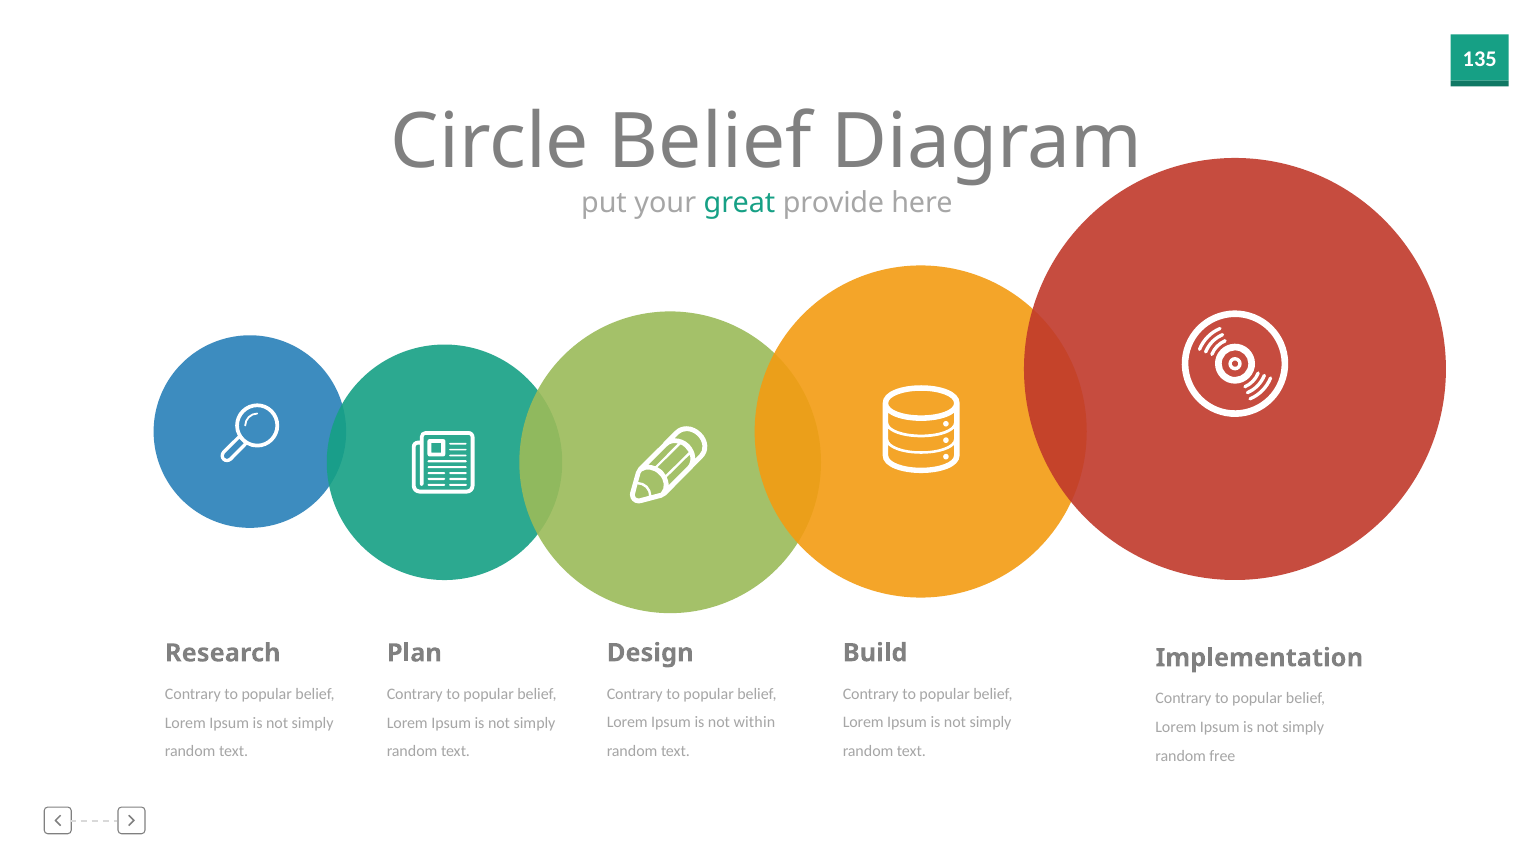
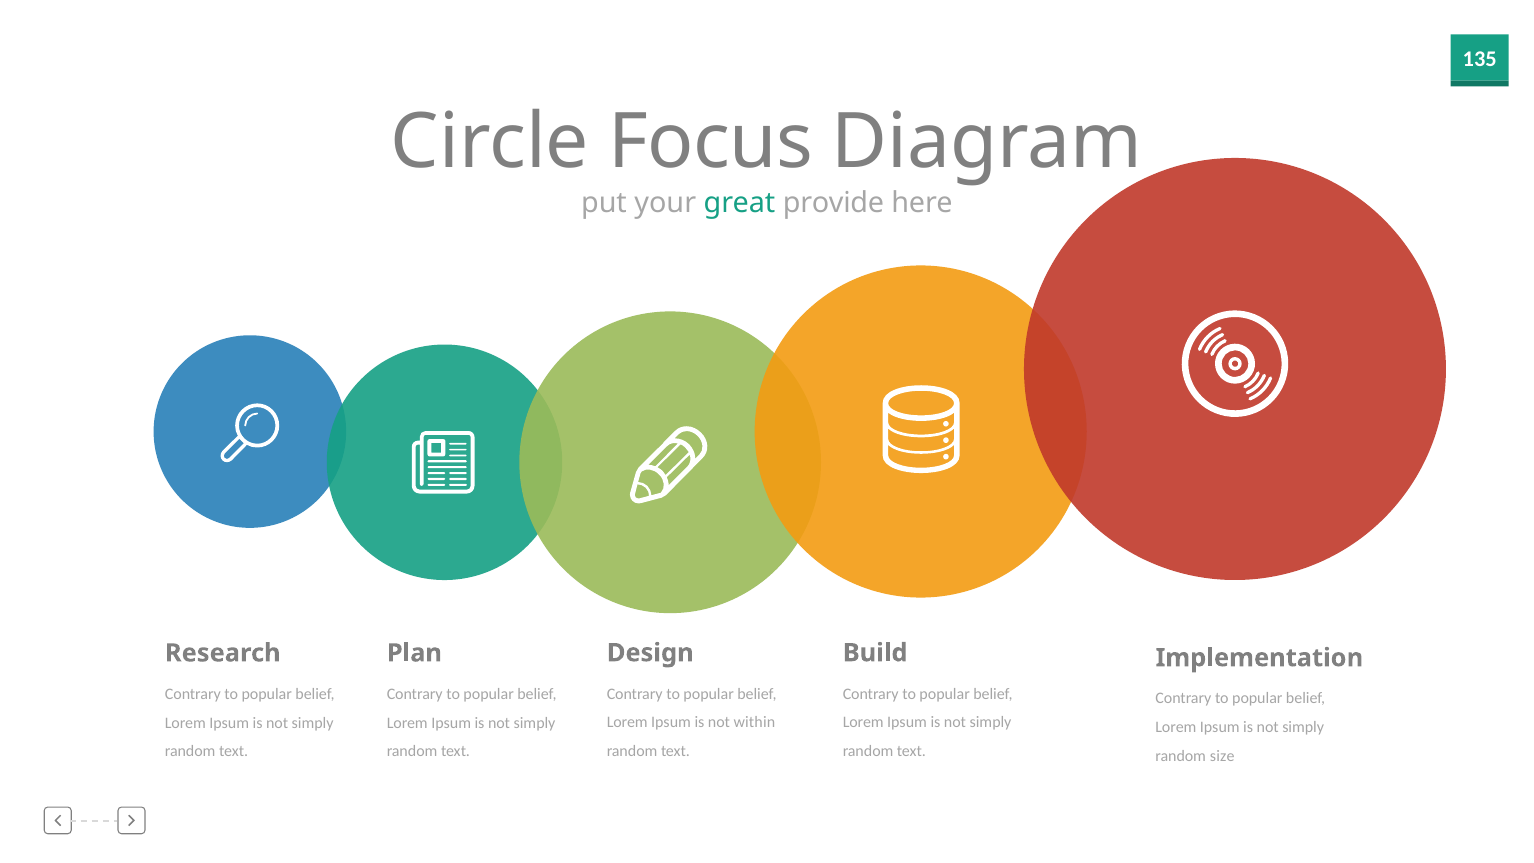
Circle Belief: Belief -> Focus (711, 143)
free: free -> size (1222, 756)
